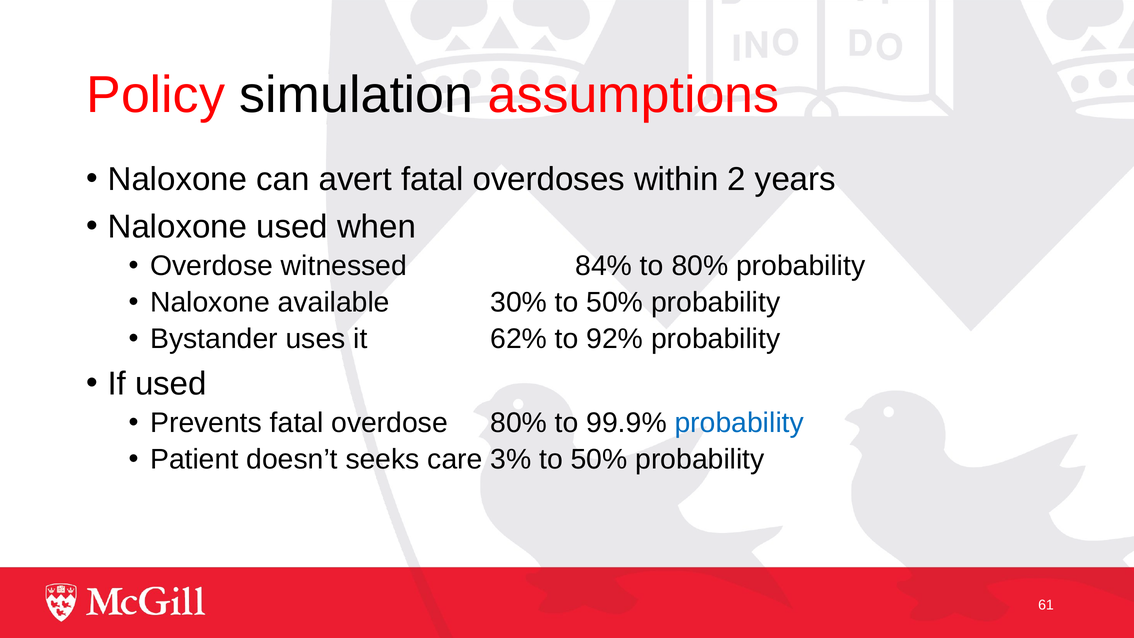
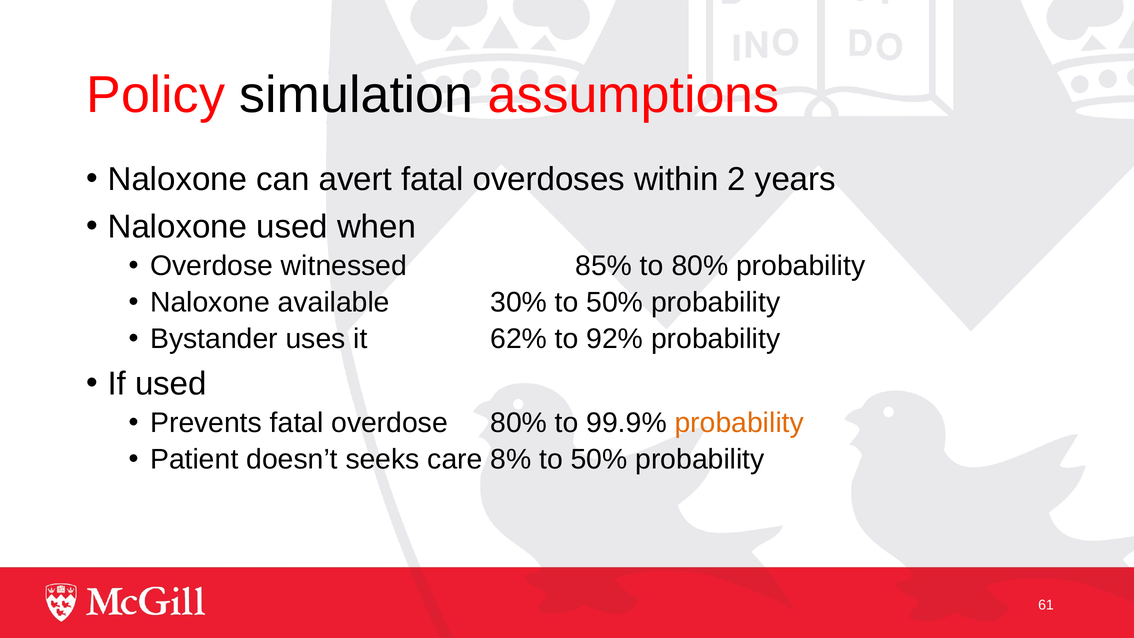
84%: 84% -> 85% (604, 266)
probability colour: blue -> orange (739, 423)
3%: 3% -> 8% (511, 459)
